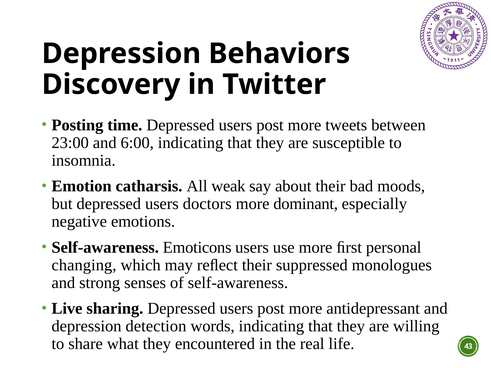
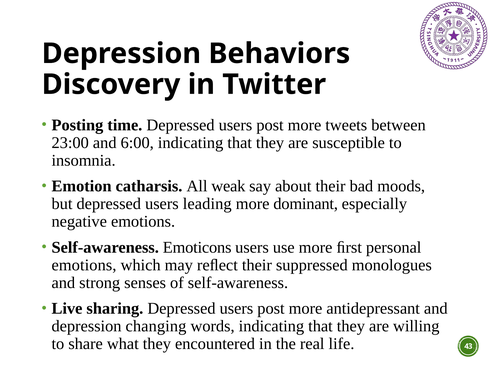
doctors: doctors -> leading (207, 204)
changing: changing -> emotions (84, 265)
detection: detection -> changing (156, 326)
